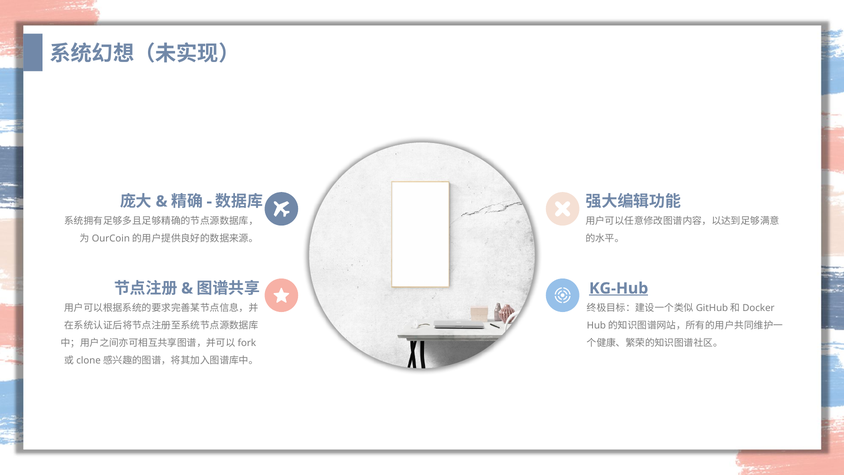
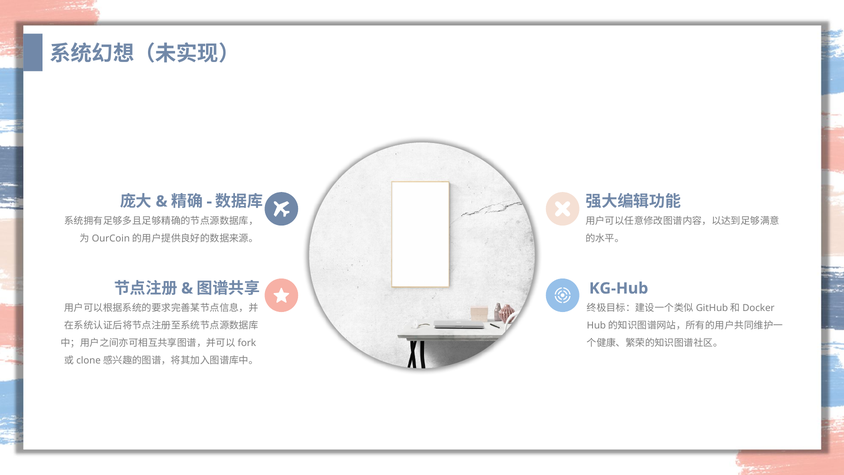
KG-Hub underline: present -> none (619, 288)
